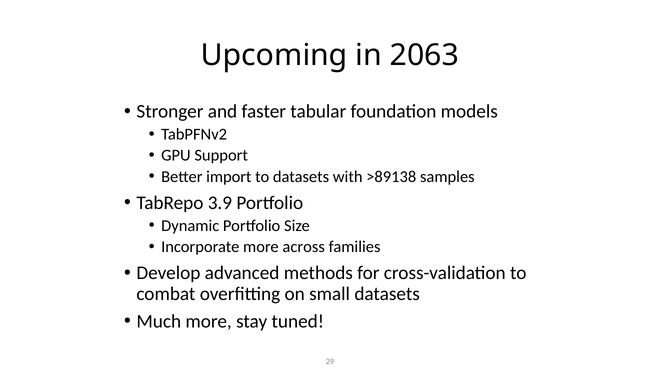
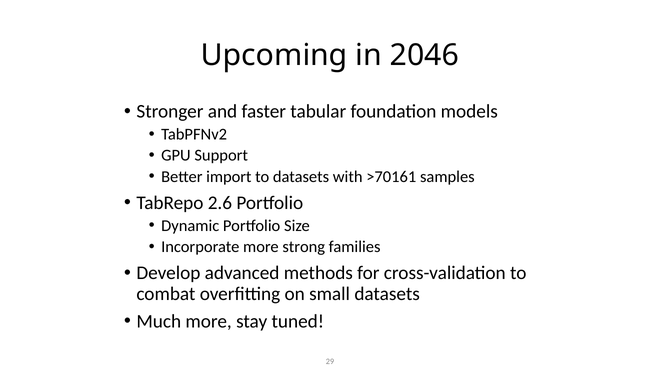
2063: 2063 -> 2046 (424, 55)
>89138: >89138 -> >70161 (391, 177)
3.9: 3.9 -> 2.6 (220, 203)
across: across -> strong (304, 247)
